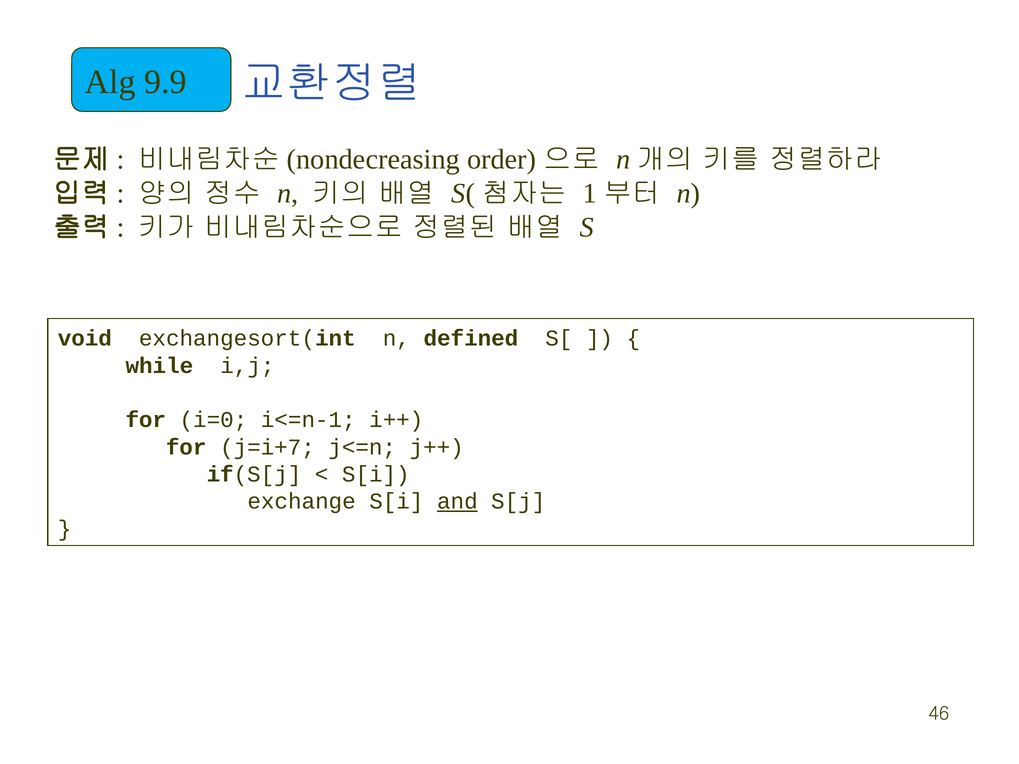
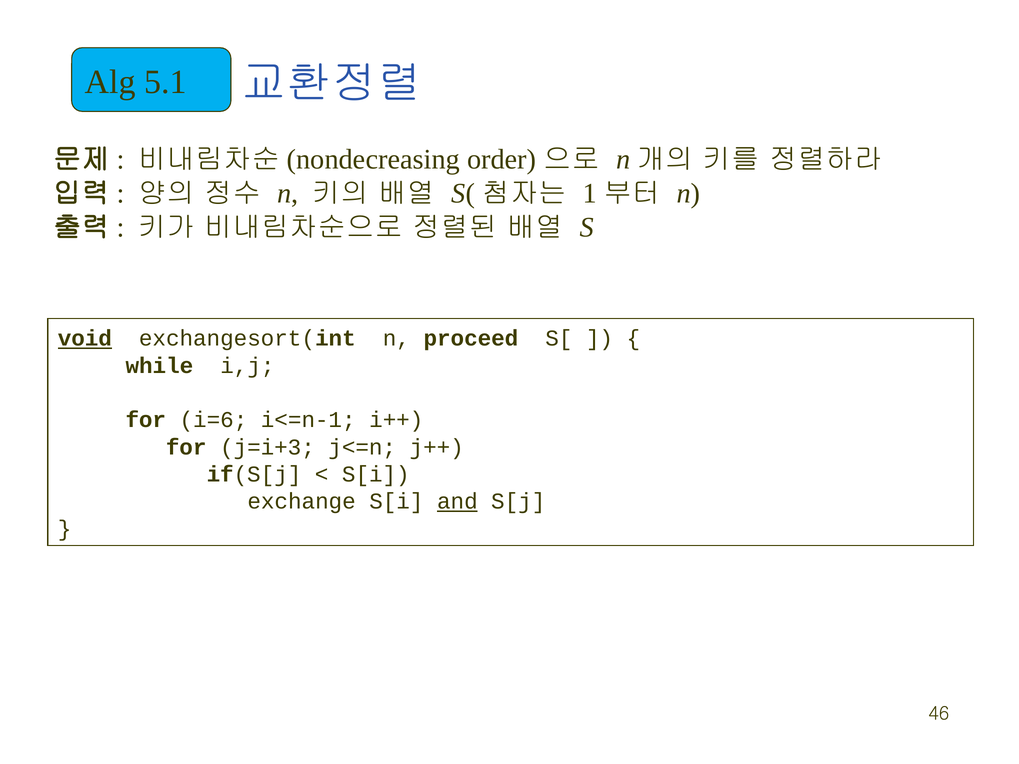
9.9: 9.9 -> 5.1 (165, 82)
void underline: none -> present (85, 339)
defined: defined -> proceed (471, 339)
i=0: i=0 -> i=6 (213, 420)
j=i+7: j=i+7 -> j=i+3 (267, 447)
